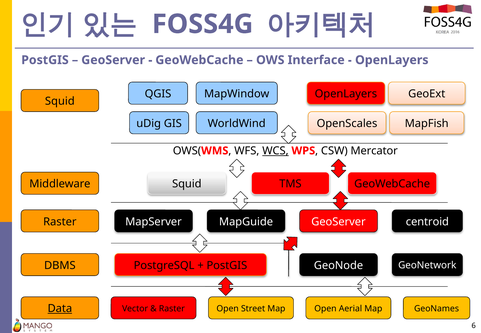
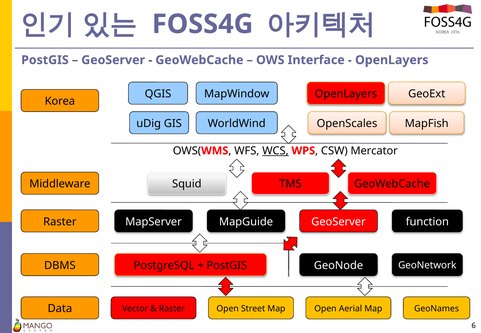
Squid: Squid -> Korea (60, 101)
centroid: centroid -> function (427, 222)
Data underline: present -> none (60, 309)
